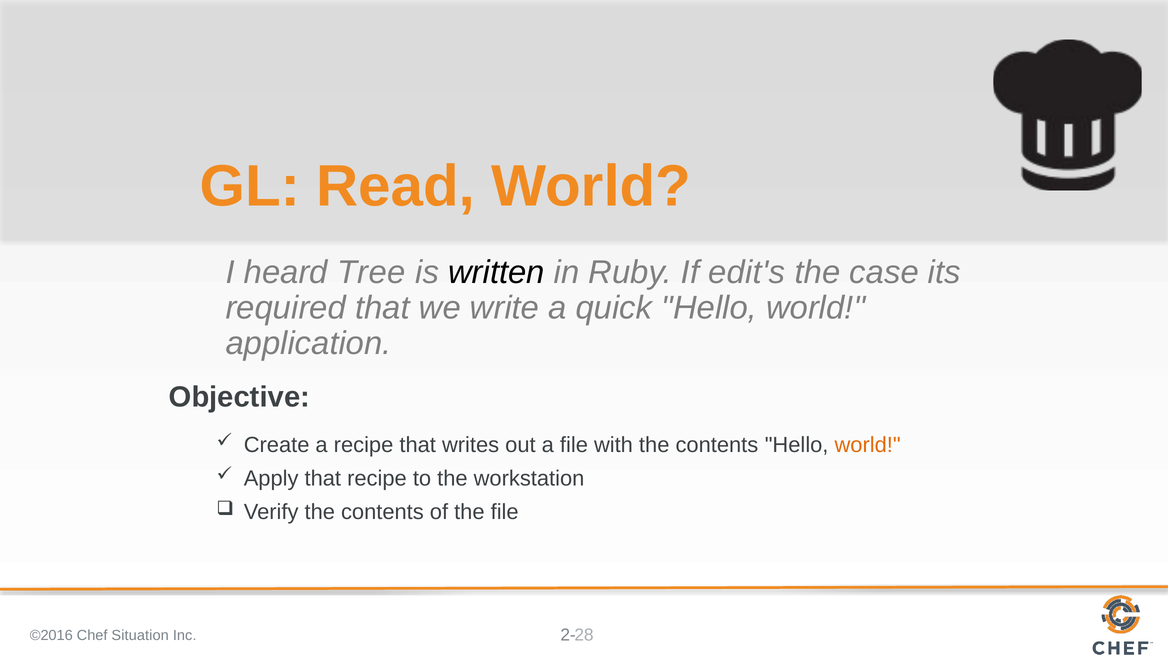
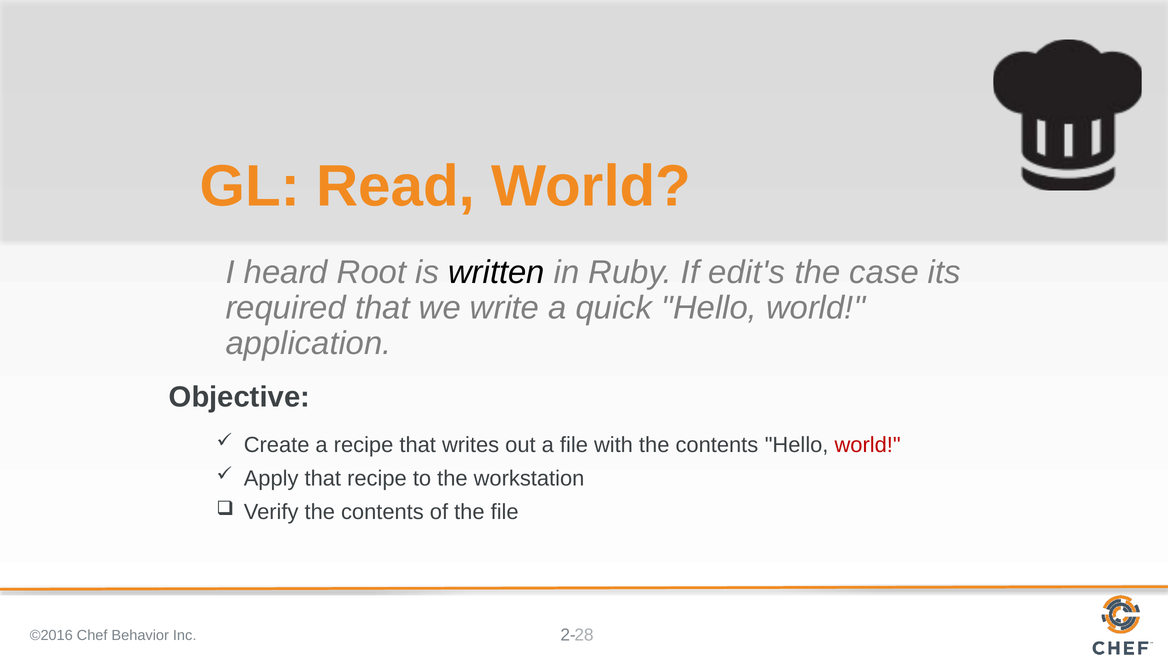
Tree: Tree -> Root (371, 272)
world colour: orange -> red (868, 445)
Situation: Situation -> Behavior (140, 636)
